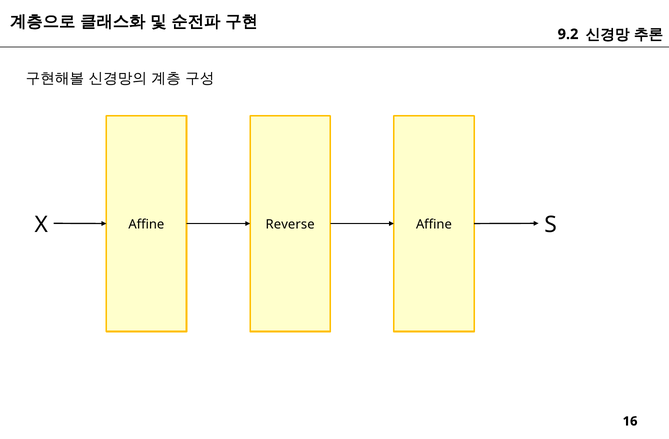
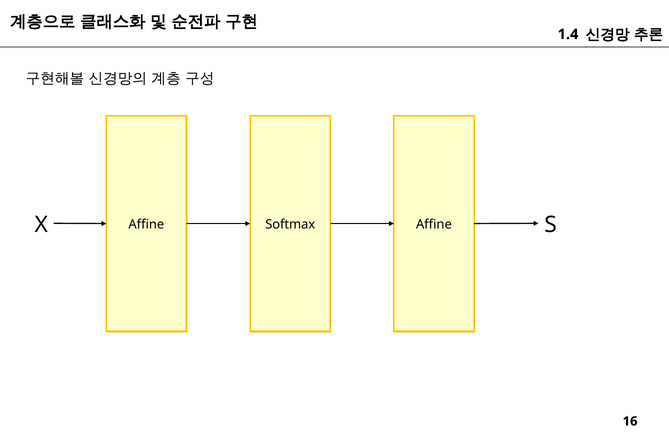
9.2: 9.2 -> 1.4 (568, 34)
Reverse: Reverse -> Softmax (290, 225)
